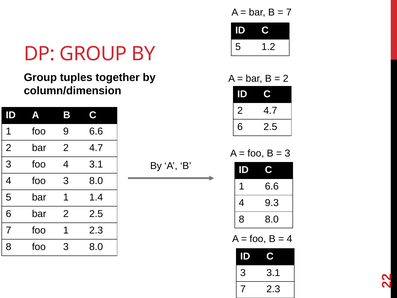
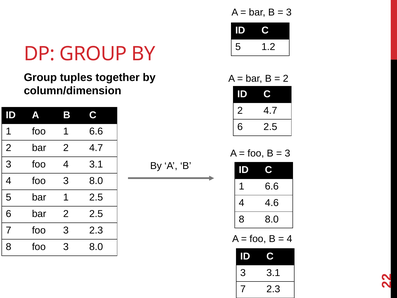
7: 7 -> 3 (289, 12)
foo 9: 9 -> 1 (66, 131)
1 1.4: 1.4 -> 2.5 (96, 197)
9.3: 9.3 -> 4.6 (272, 203)
7 foo 1: 1 -> 3 (66, 230)
